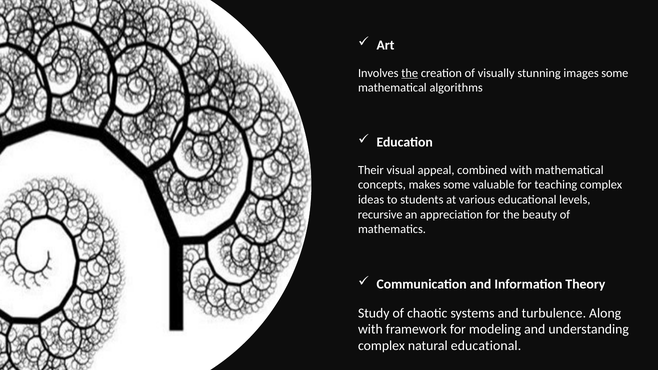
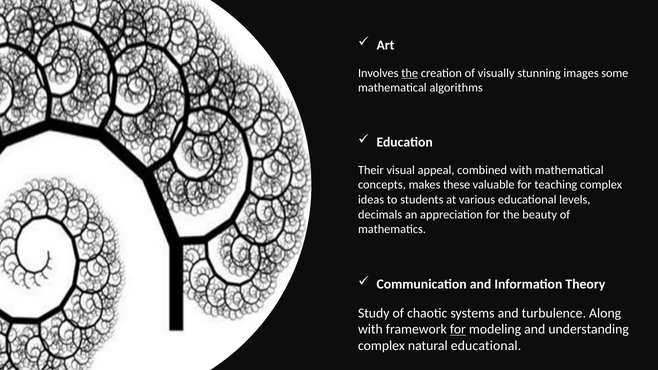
makes some: some -> these (457, 185)
recursive: recursive -> decimals (380, 215)
for underline: none -> present (458, 330)
